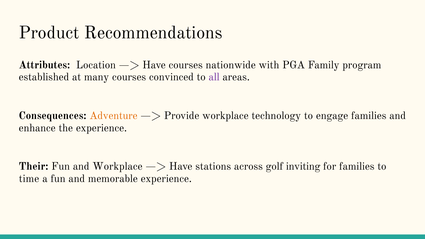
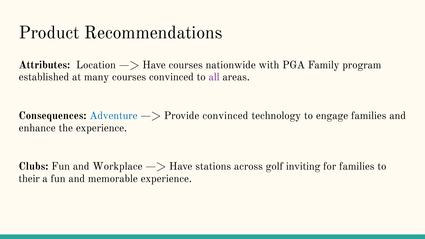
Adventure colour: orange -> blue (113, 116)
Provide workplace: workplace -> convinced (225, 116)
Their: Their -> Clubs (34, 166)
time: time -> their (29, 179)
